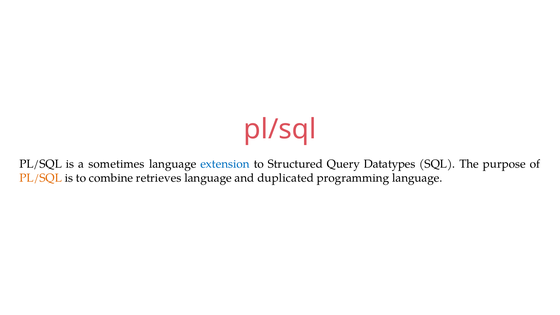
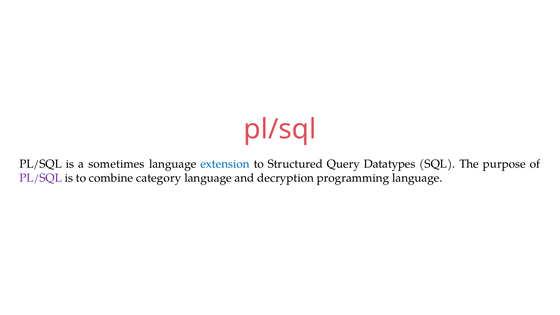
PL/SQL colour: orange -> purple (41, 178)
retrieves: retrieves -> category (159, 178)
duplicated: duplicated -> decryption (286, 178)
